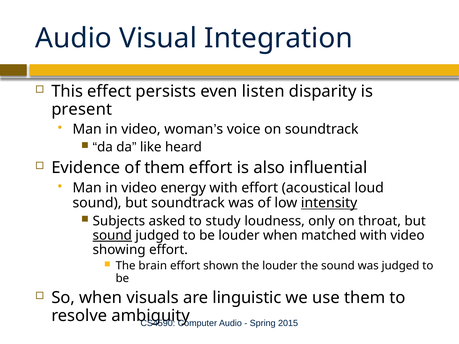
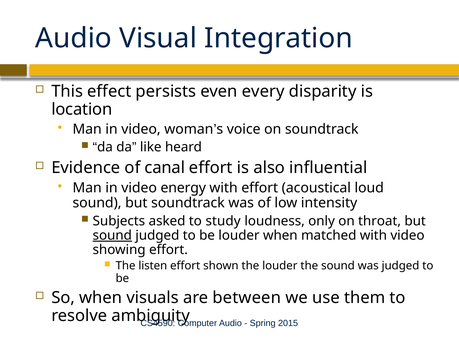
listen: listen -> every (263, 91)
present: present -> location (82, 109)
of them: them -> canal (165, 168)
intensity underline: present -> none (329, 203)
brain: brain -> listen (153, 266)
linguistic: linguistic -> between (247, 298)
